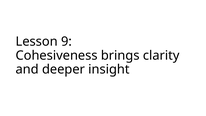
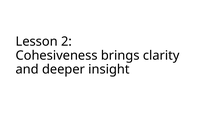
9: 9 -> 2 (66, 41)
